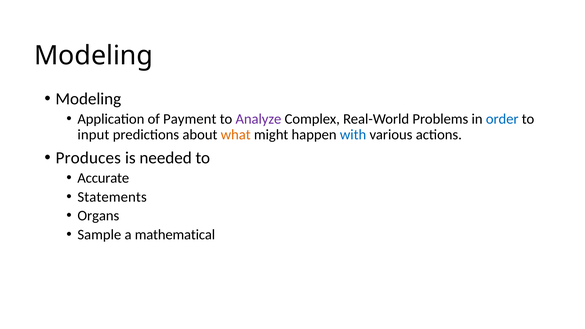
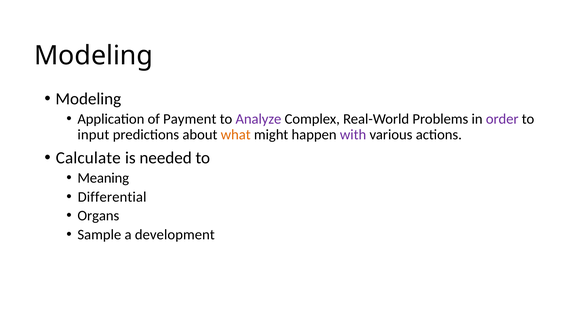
order colour: blue -> purple (502, 119)
with colour: blue -> purple (353, 135)
Produces: Produces -> Calculate (88, 158)
Accurate: Accurate -> Meaning (103, 178)
Statements: Statements -> Differential (112, 197)
mathematical: mathematical -> development (175, 235)
